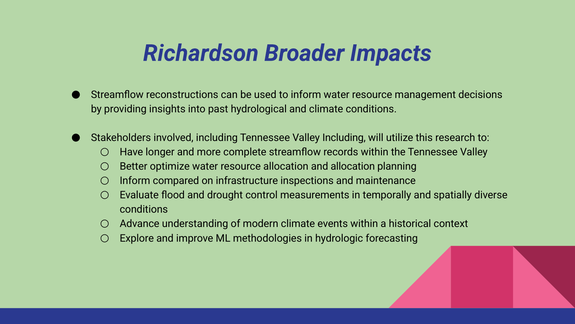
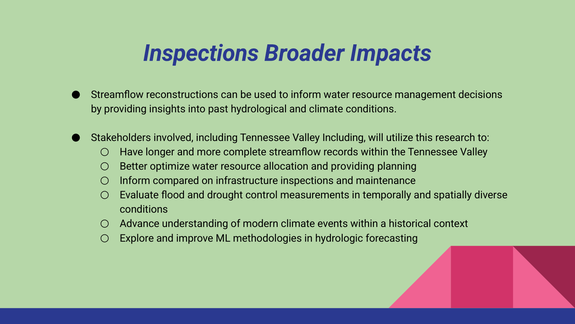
Richardson: Richardson -> Inspections (201, 53)
and allocation: allocation -> providing (353, 166)
